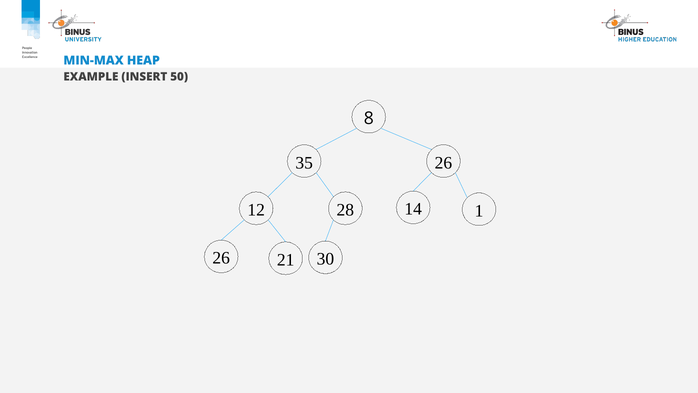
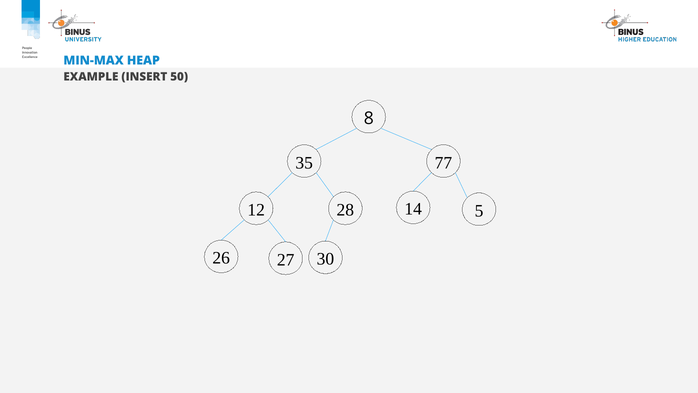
35 26: 26 -> 77 (443, 163)
1: 1 -> 5 (479, 211)
21: 21 -> 27 (286, 260)
